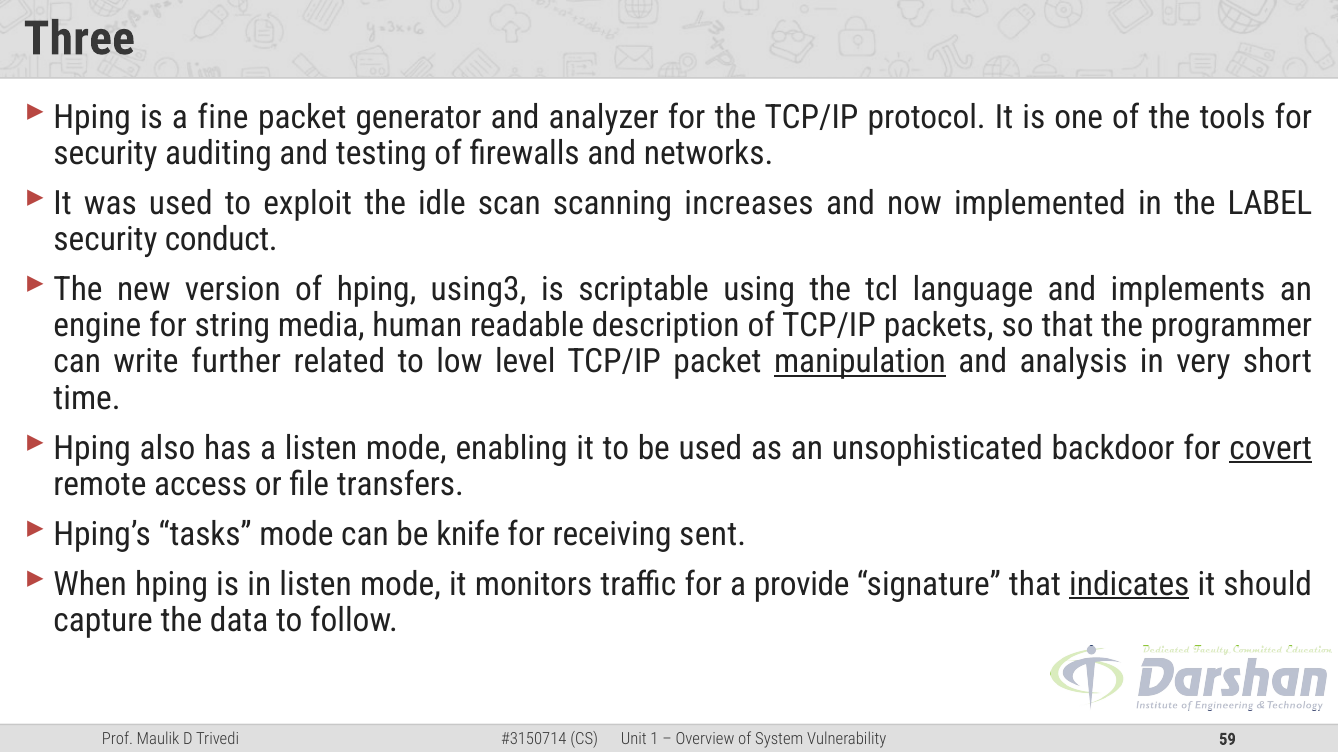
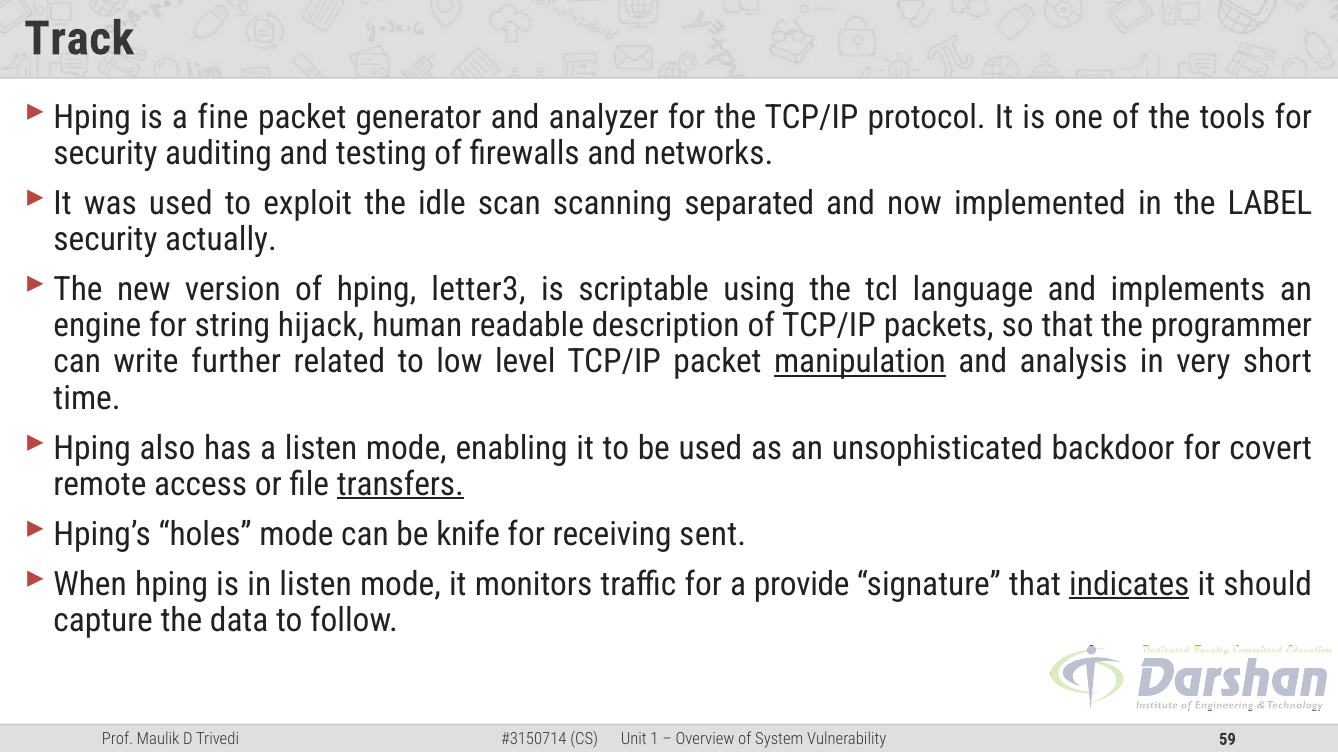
Three: Three -> Track (79, 39)
increases: increases -> separated (749, 204)
conduct: conduct -> actually (221, 240)
using3: using3 -> letter3 (478, 290)
media: media -> hijack (321, 326)
covert underline: present -> none (1271, 448)
transfers underline: none -> present (400, 484)
tasks: tasks -> holes (205, 535)
